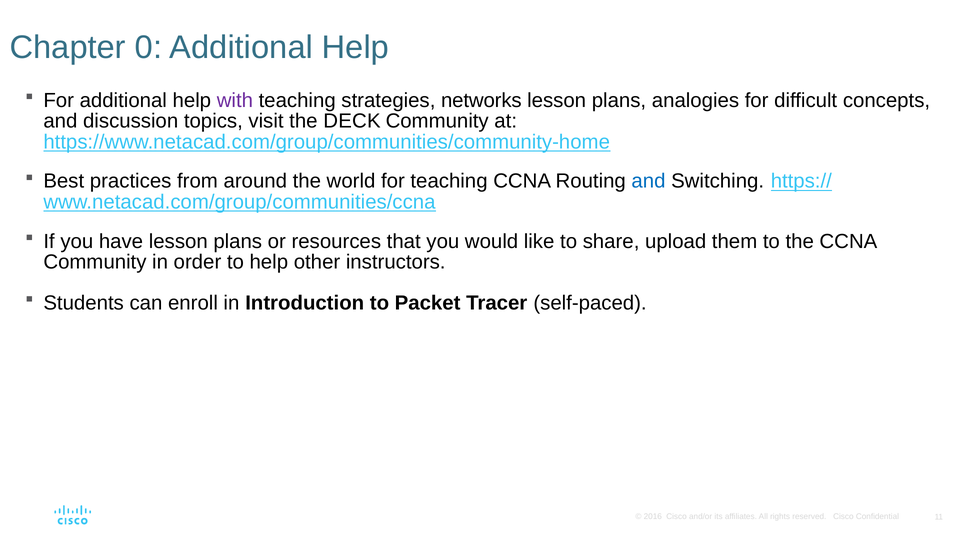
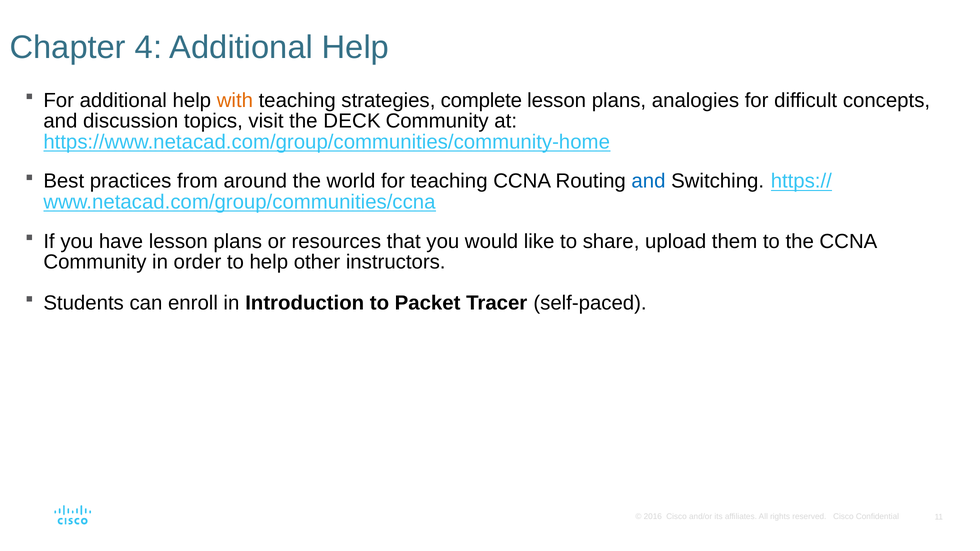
0: 0 -> 4 (149, 47)
with colour: purple -> orange (235, 100)
networks: networks -> complete (481, 100)
